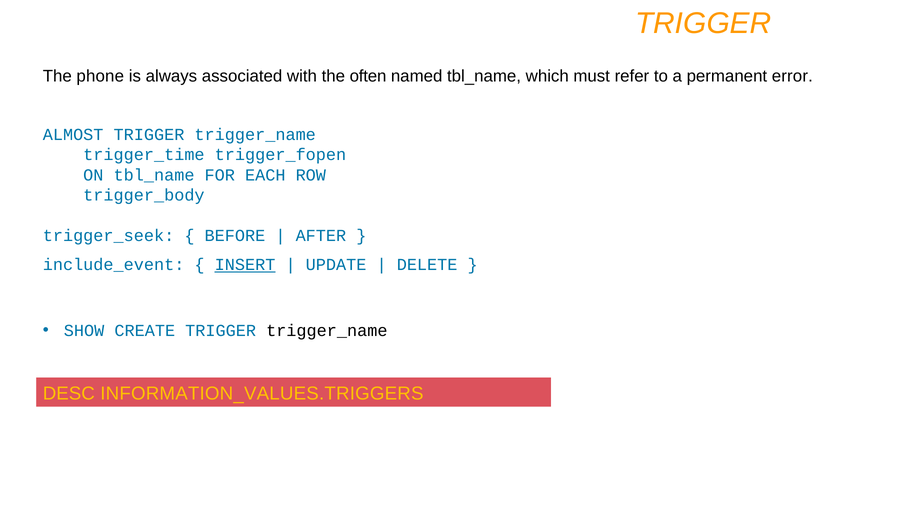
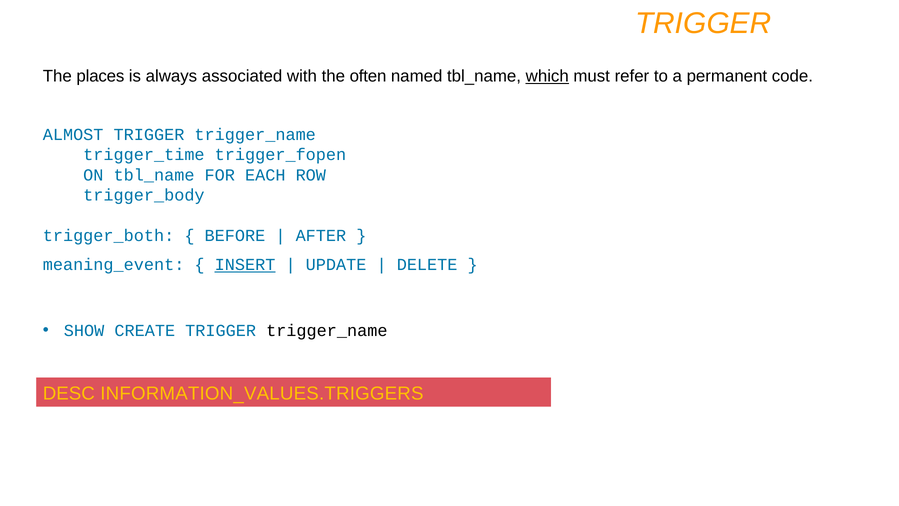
phone: phone -> places (100, 76)
which underline: none -> present (547, 76)
error: error -> code (792, 76)
trigger_seek: trigger_seek -> trigger_both (109, 236)
include_event: include_event -> meaning_event (114, 265)
